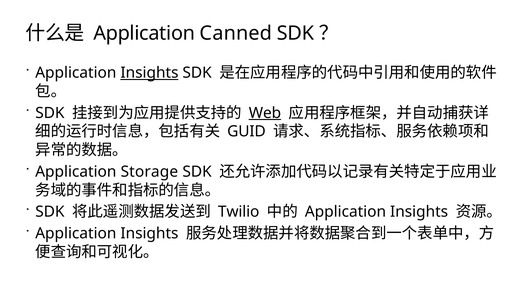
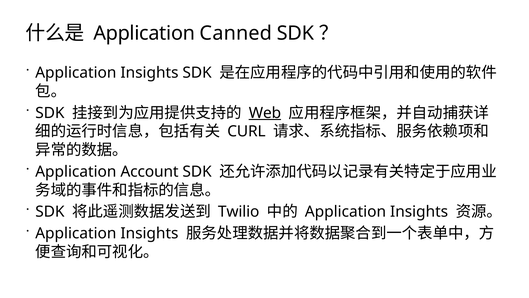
Insights underline: present -> none (149, 73)
GUID: GUID -> CURL (246, 131)
Storage: Storage -> Account (149, 171)
